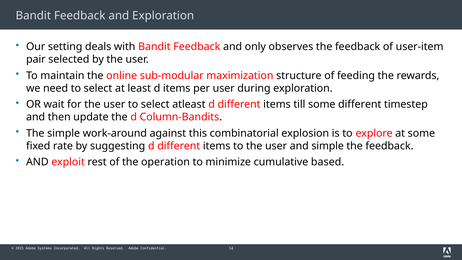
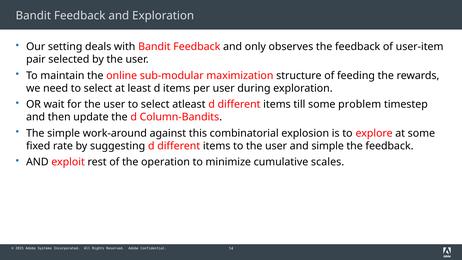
some different: different -> problem (360, 104)
based: based -> scales (328, 162)
